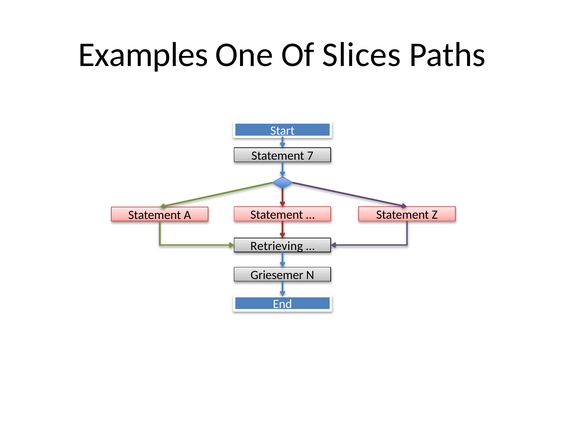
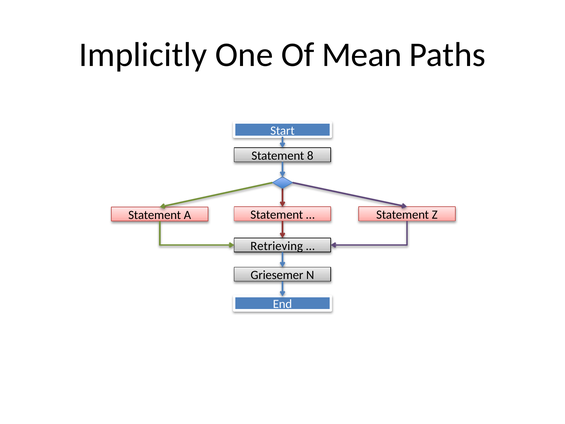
Examples: Examples -> Implicitly (143, 55)
Slices: Slices -> Mean (362, 55)
7: 7 -> 8 (310, 156)
